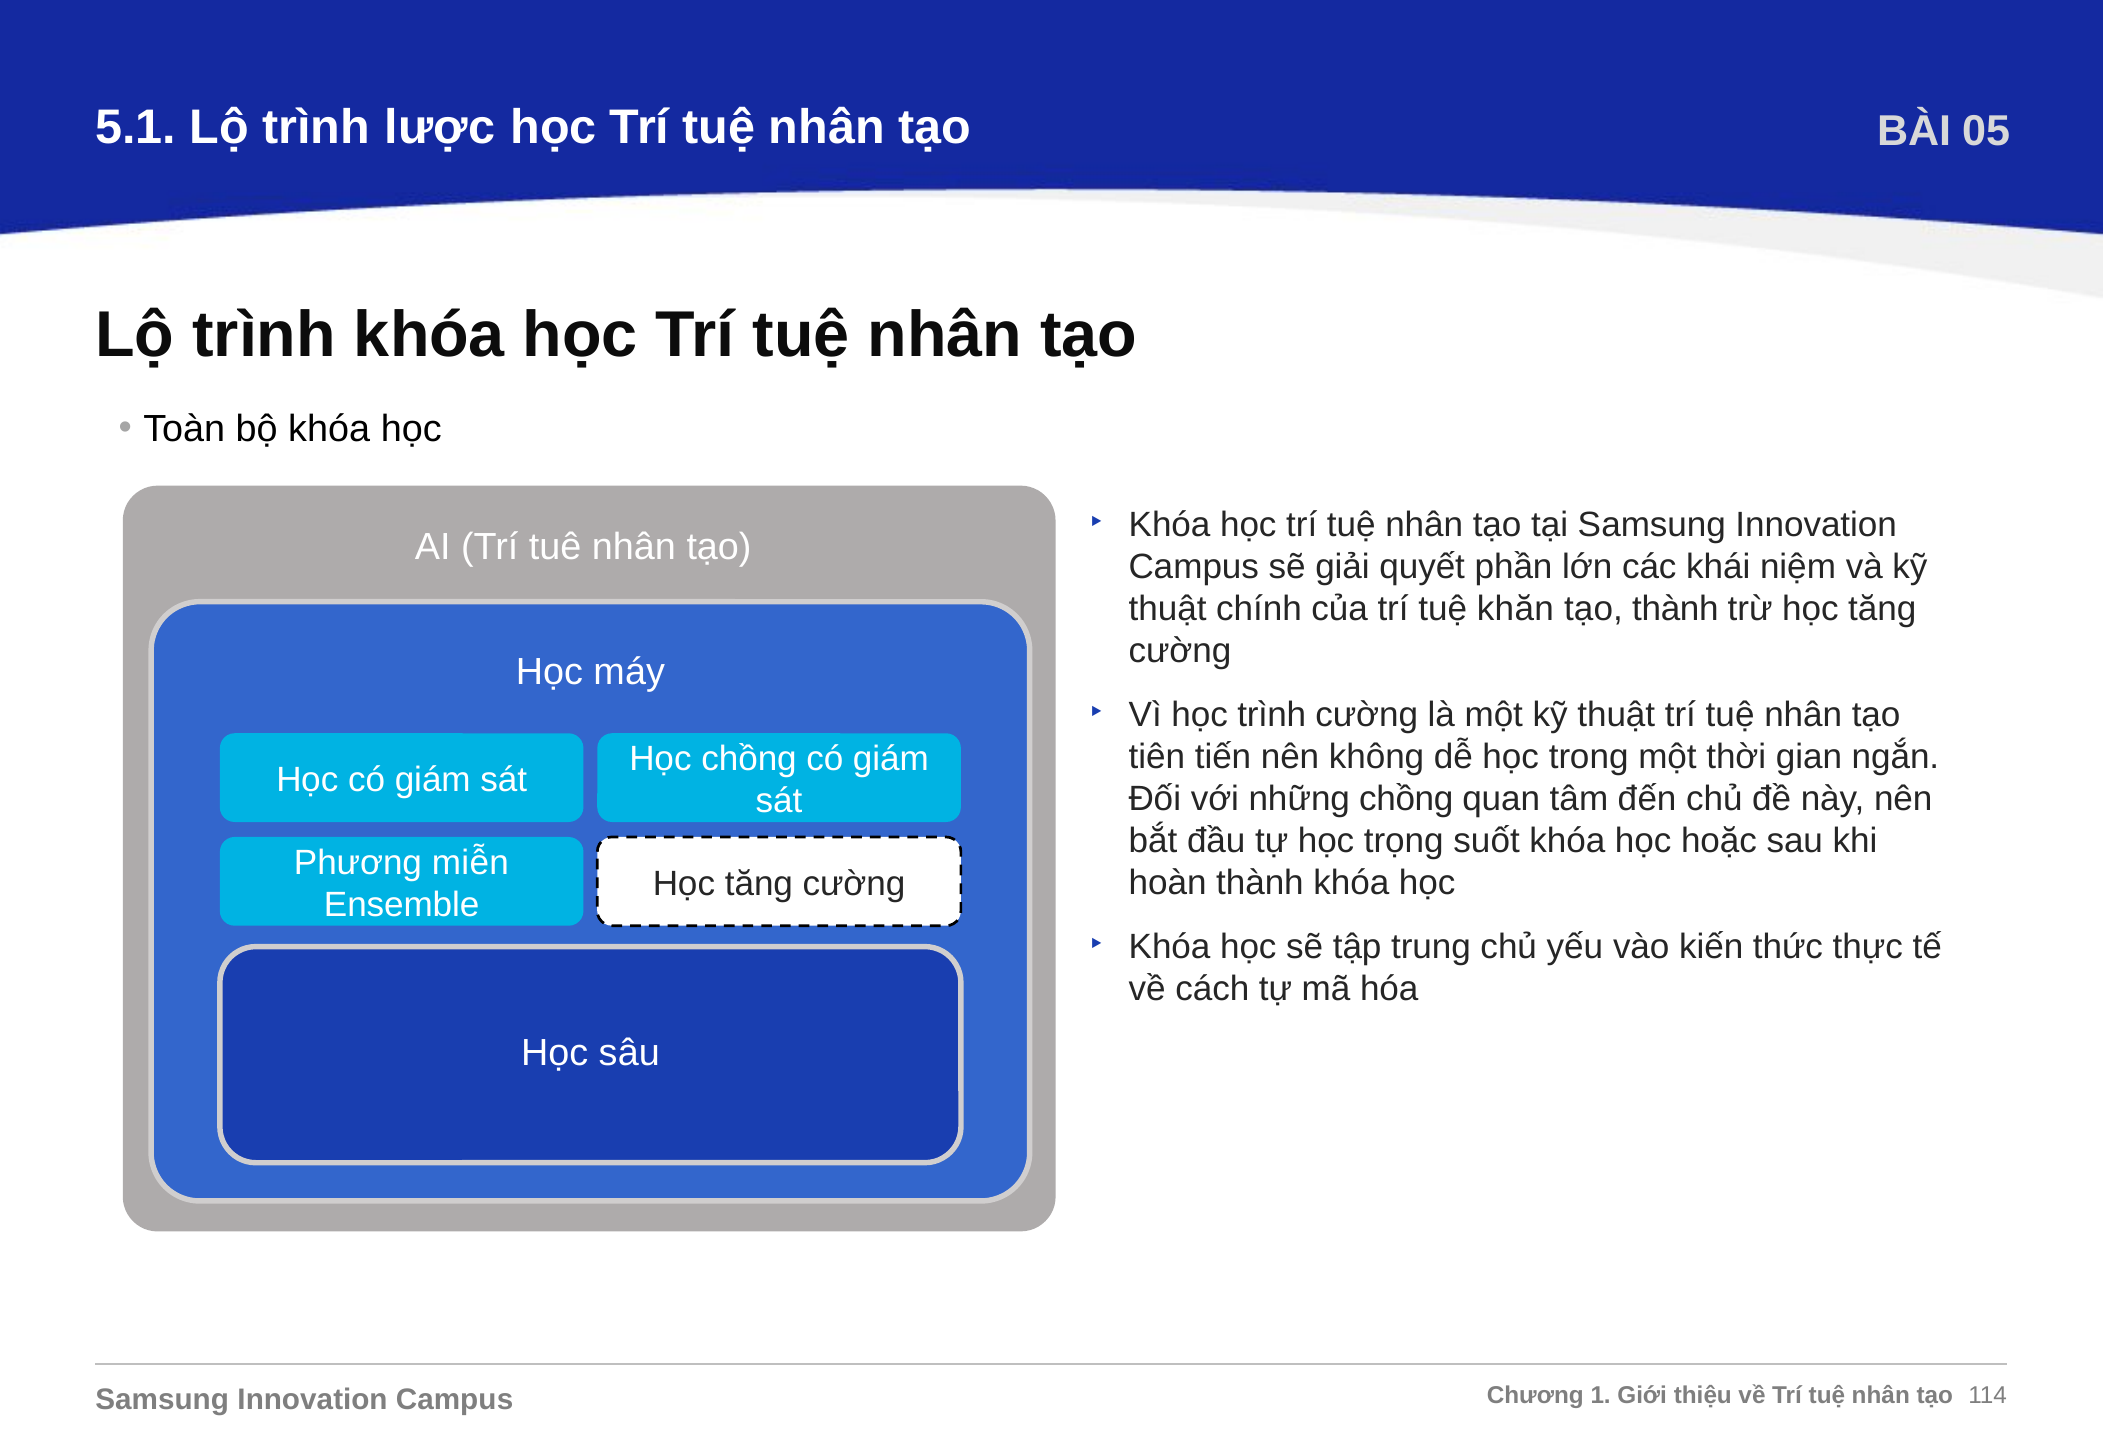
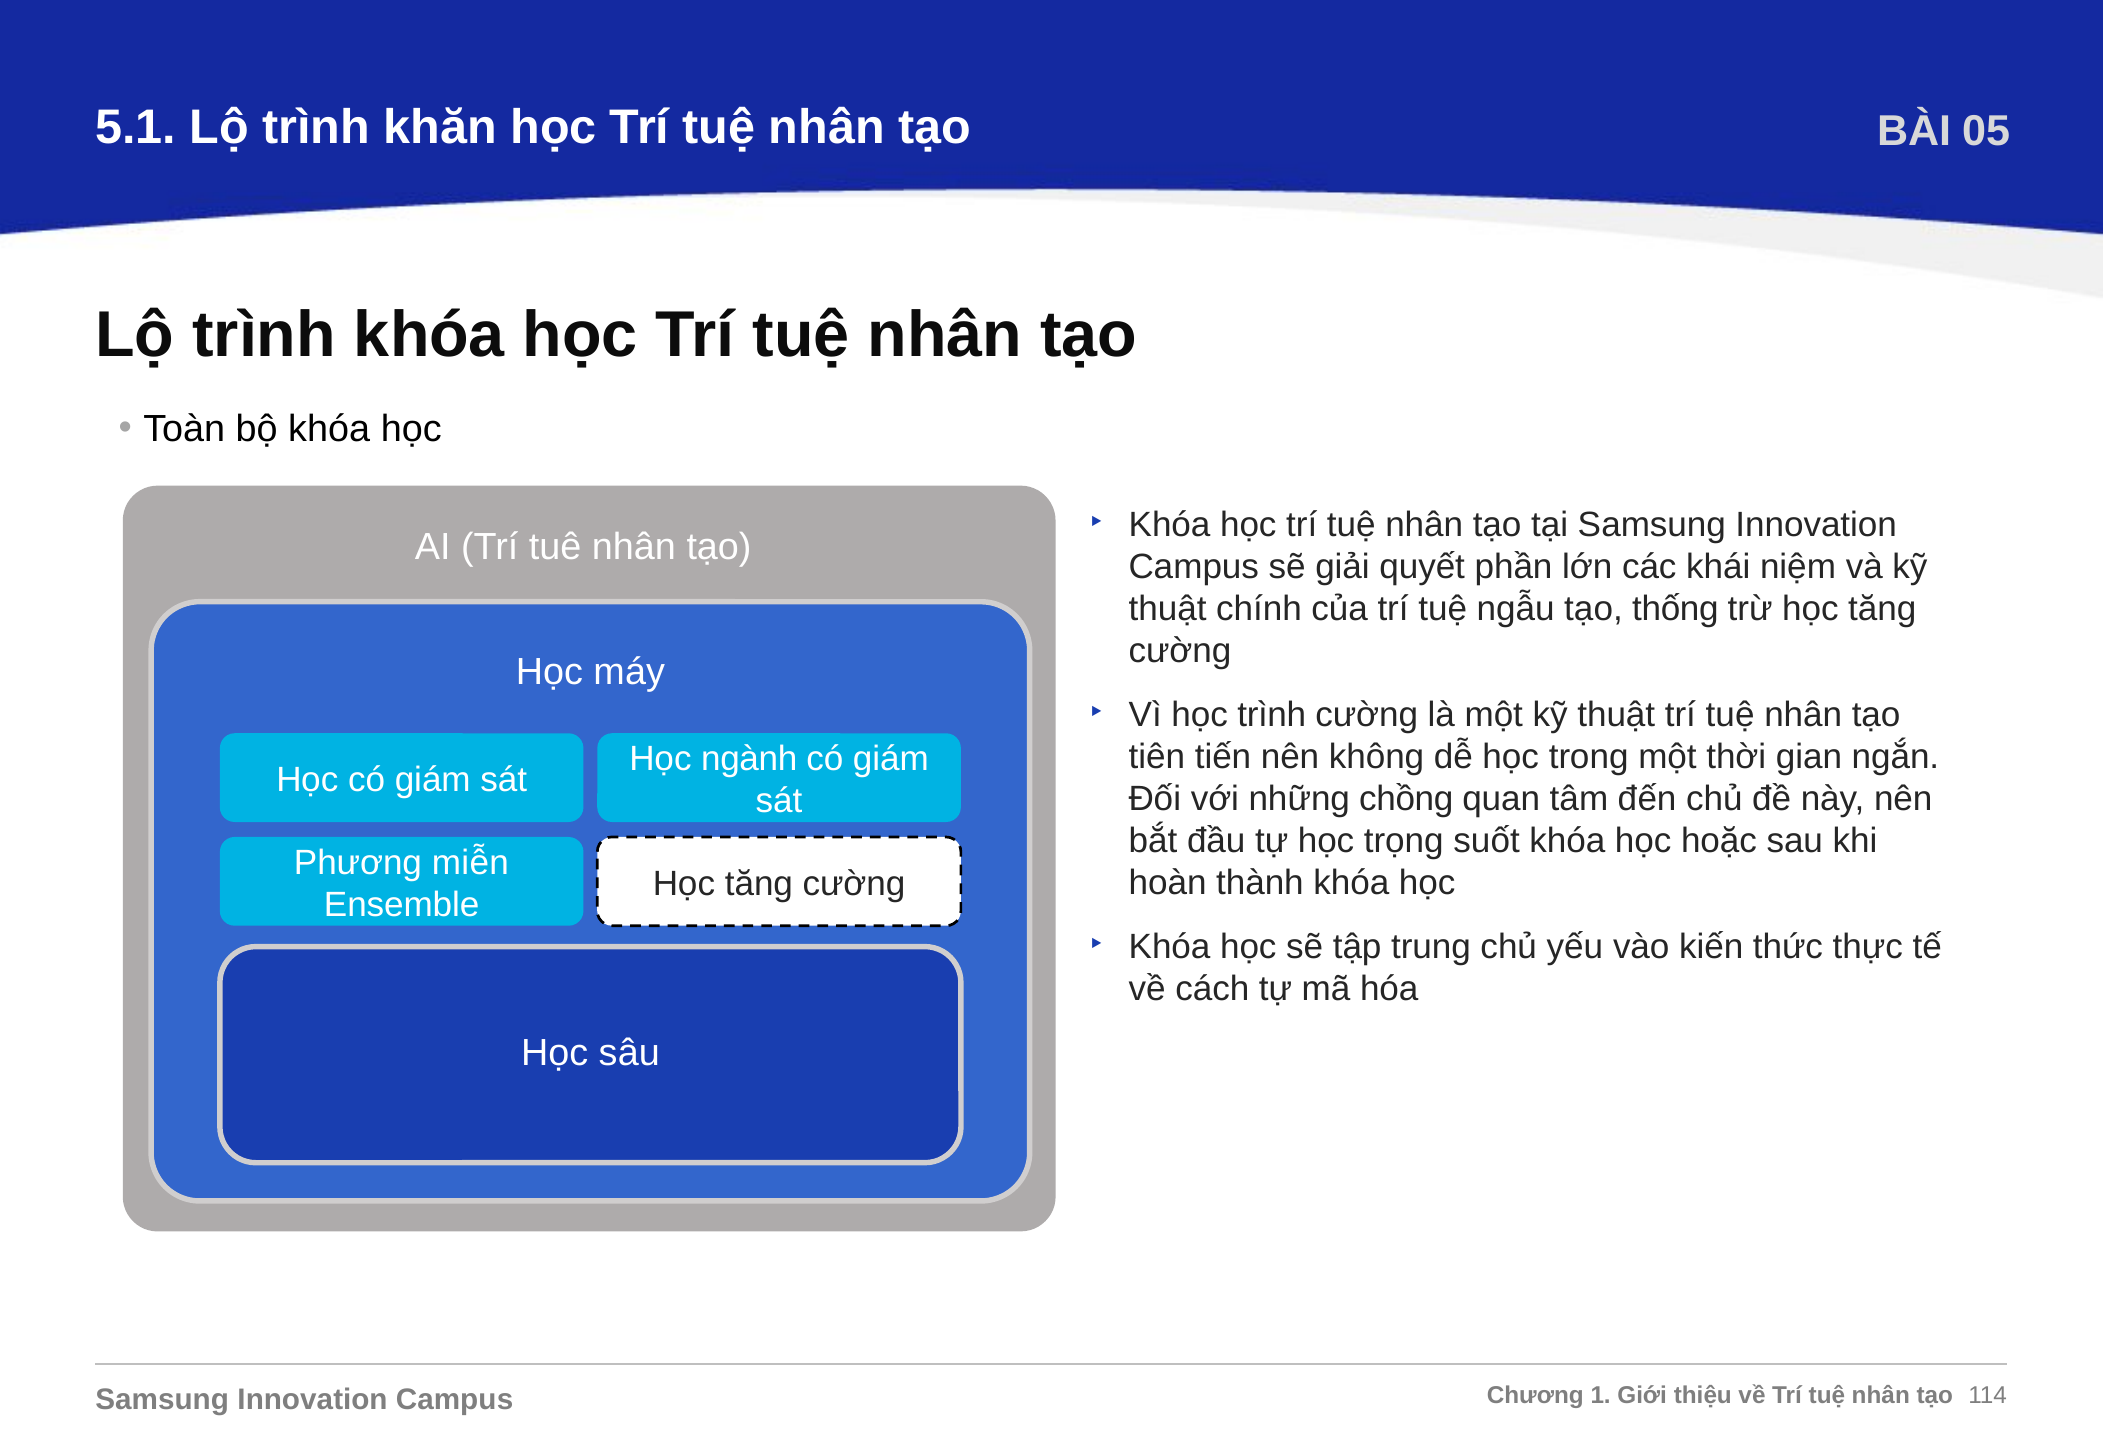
lược: lược -> khăn (440, 128)
khăn: khăn -> ngẫu (1516, 609)
tạo thành: thành -> thống (1675, 609)
Học chồng: chồng -> ngành (749, 759)
